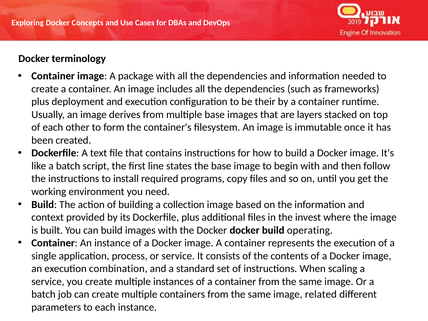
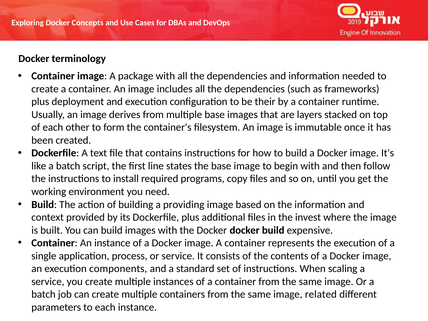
collection: collection -> providing (184, 204)
operating: operating -> expensive (310, 230)
combination: combination -> components (118, 269)
